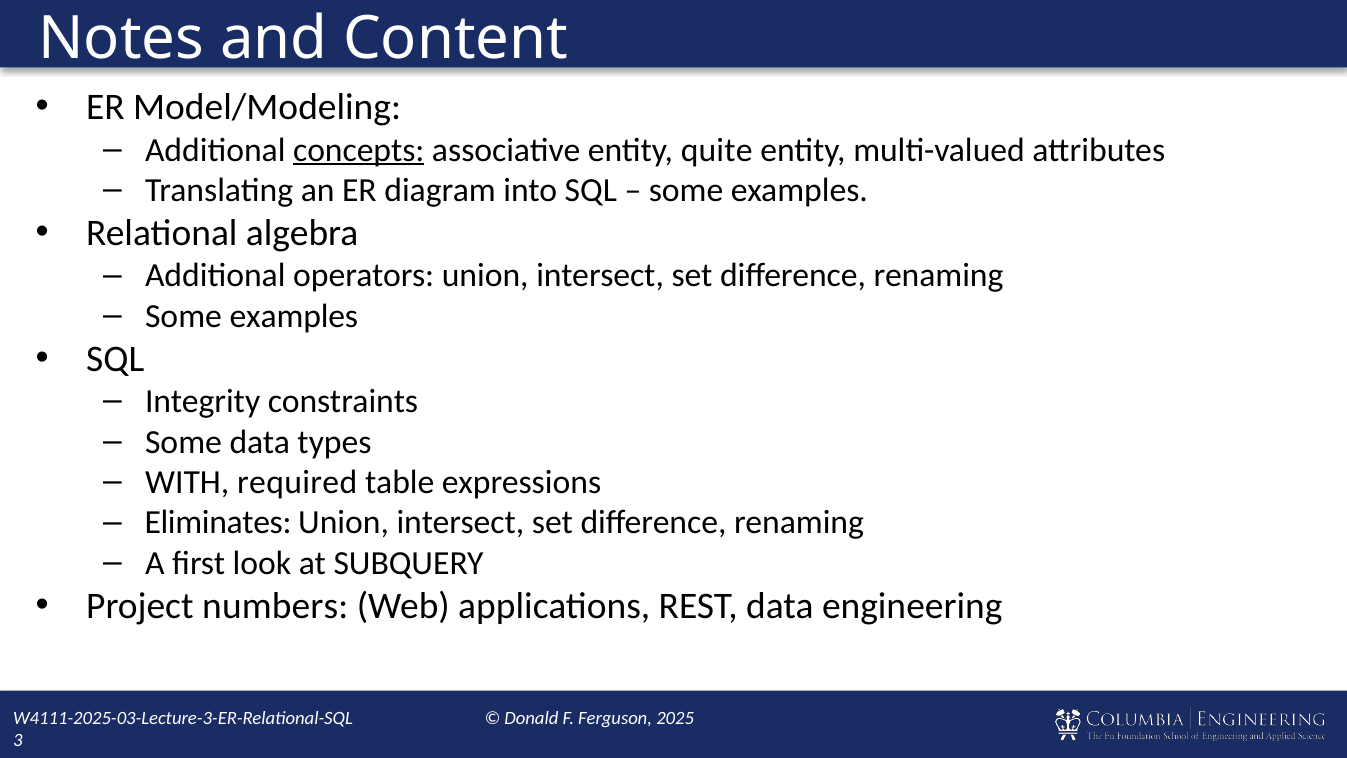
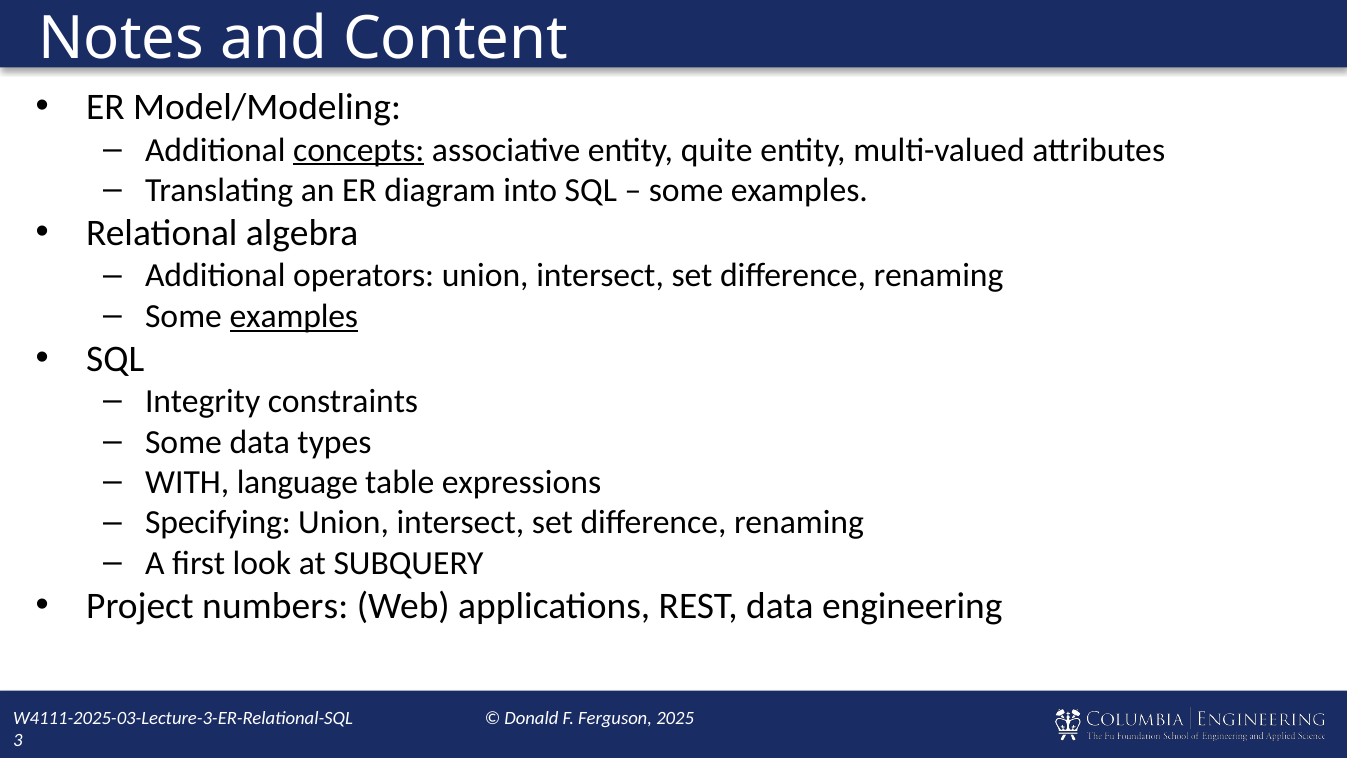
examples underline: none -> present (294, 316)
required: required -> language (298, 482)
Eliminates: Eliminates -> Specifying (218, 523)
